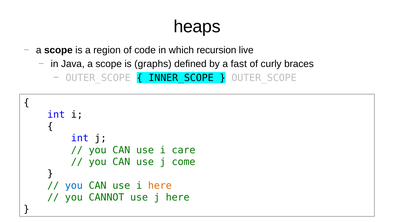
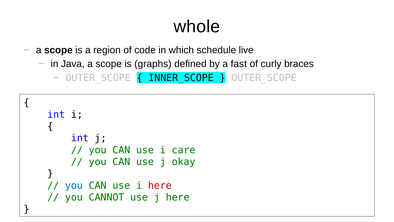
heaps: heaps -> whole (197, 27)
recursion: recursion -> schedule (216, 50)
come: come -> okay (184, 162)
here colour: orange -> red (160, 185)
